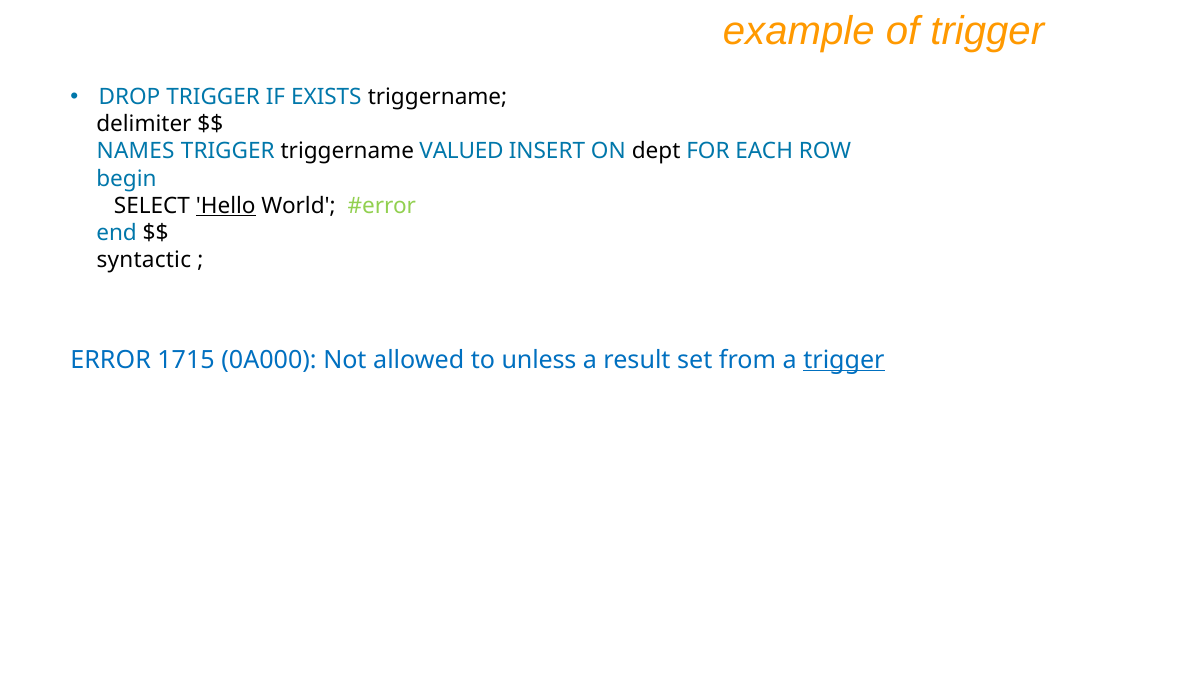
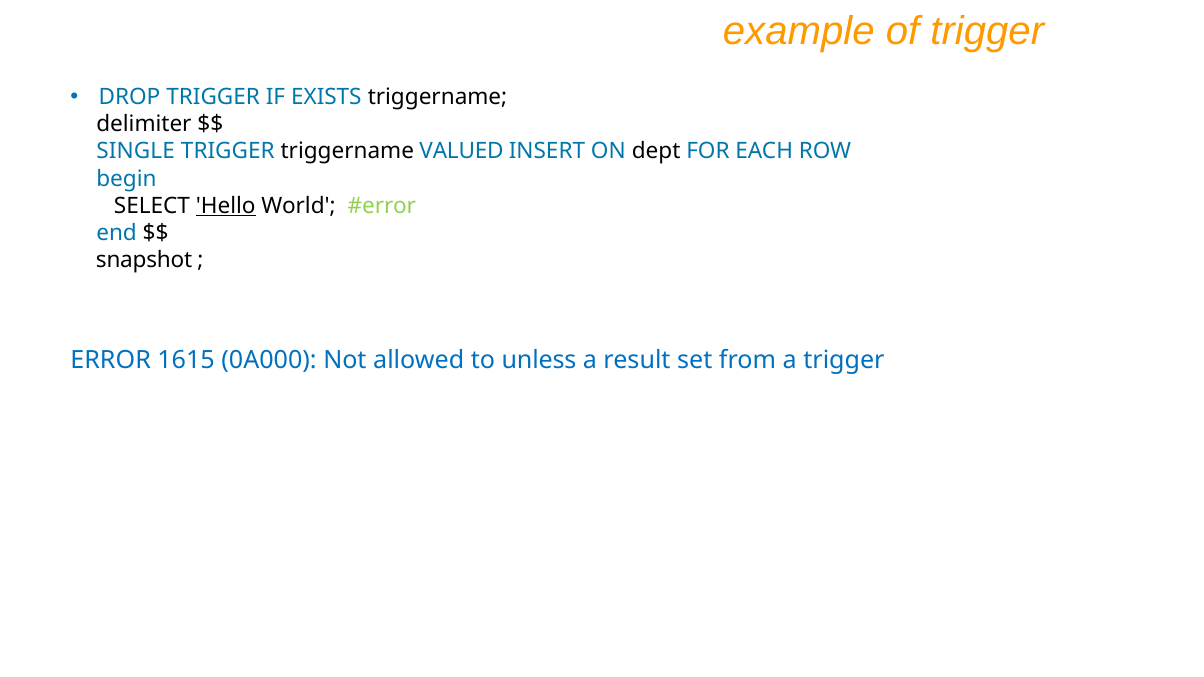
NAMES: NAMES -> SINGLE (136, 152)
syntactic: syntactic -> snapshot (144, 260)
1715: 1715 -> 1615 (186, 360)
trigger underline: present -> none (844, 360)
